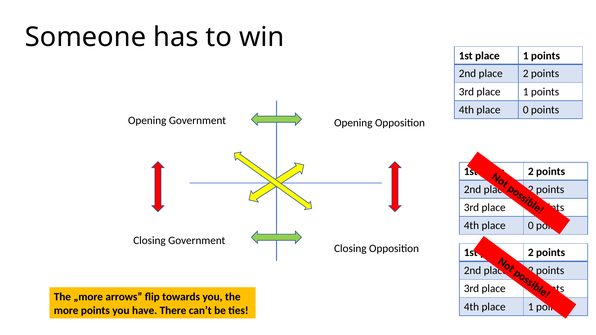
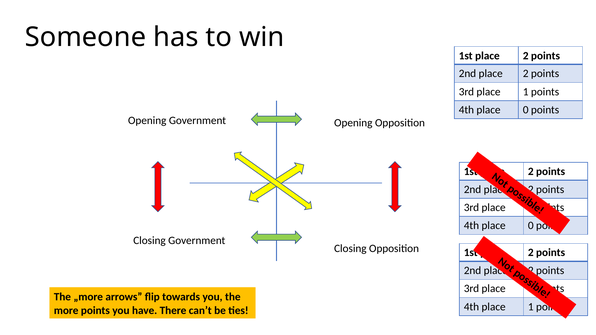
1: 1 -> 2 (526, 56)
